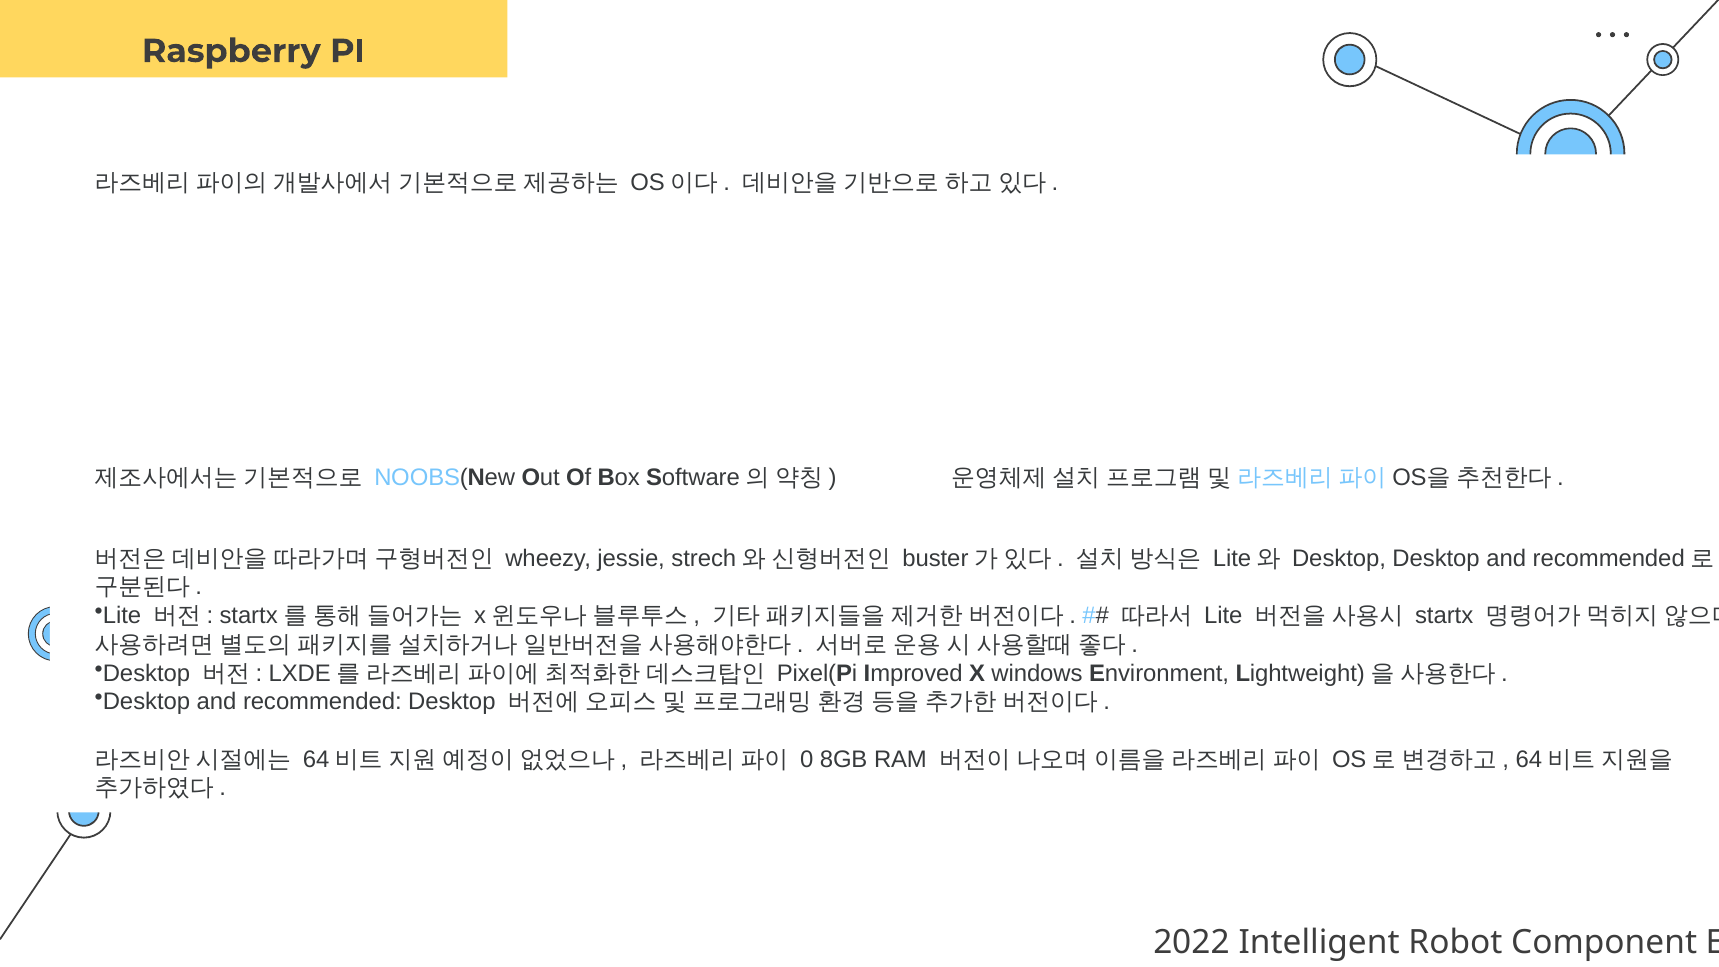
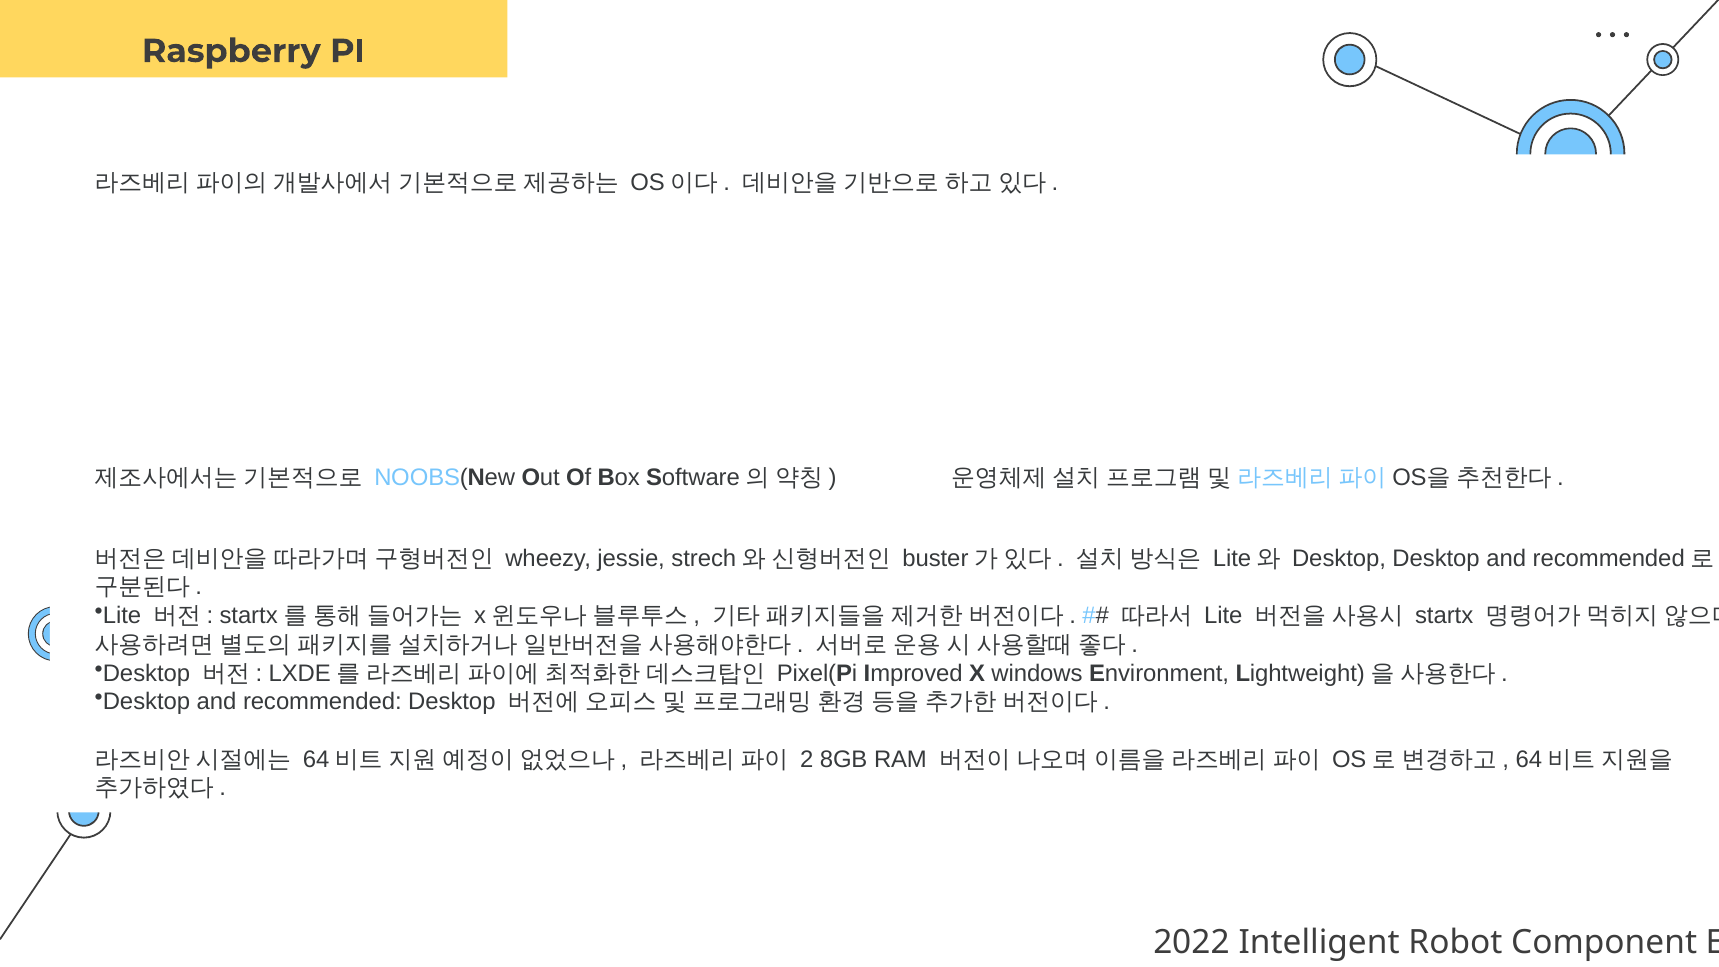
0: 0 -> 2 (807, 759)
